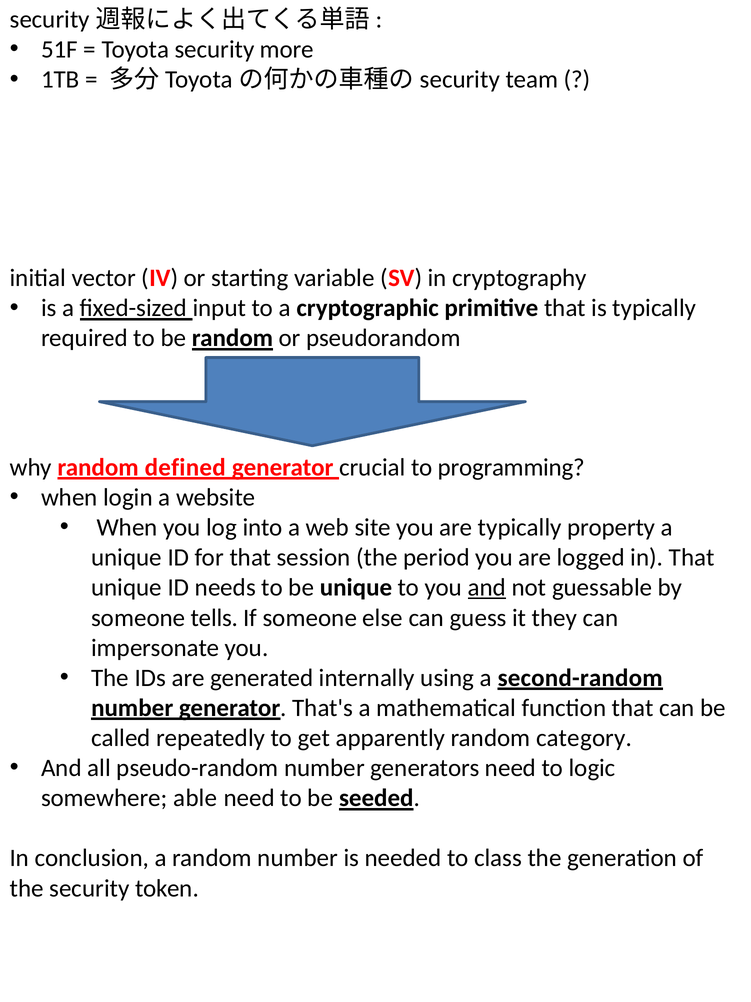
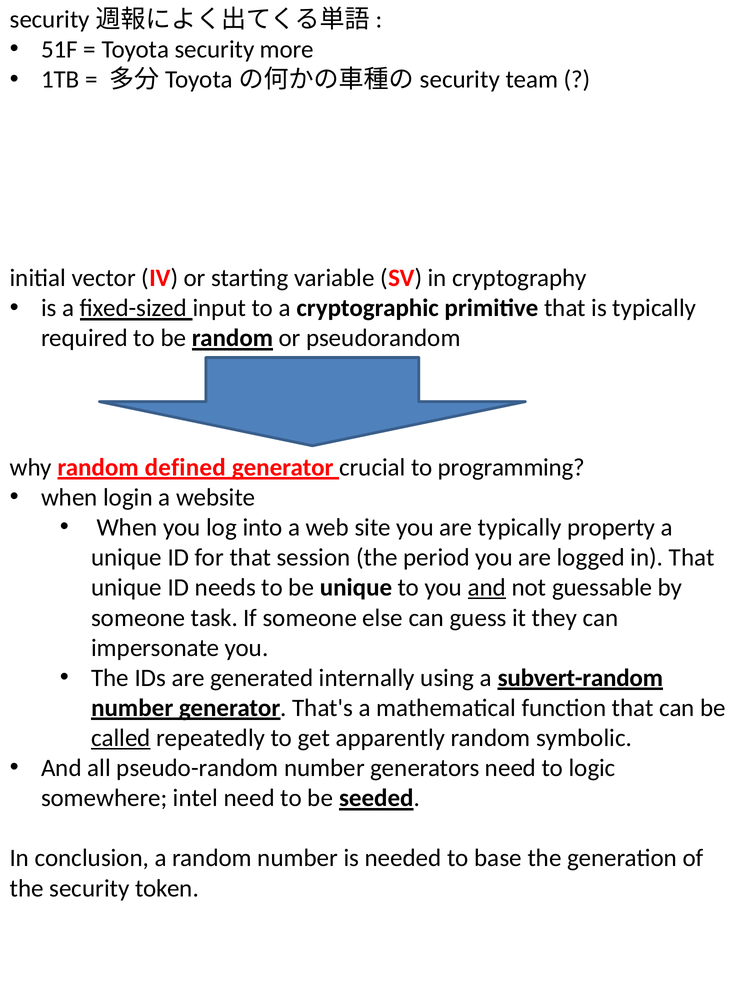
tells: tells -> task (214, 617)
second-random: second-random -> subvert-random (580, 677)
called underline: none -> present (121, 737)
category: category -> symbolic (584, 737)
able: able -> intel (196, 798)
class: class -> base (498, 858)
